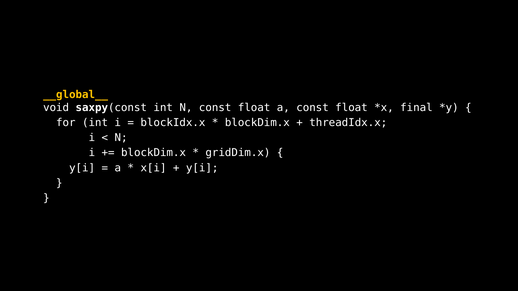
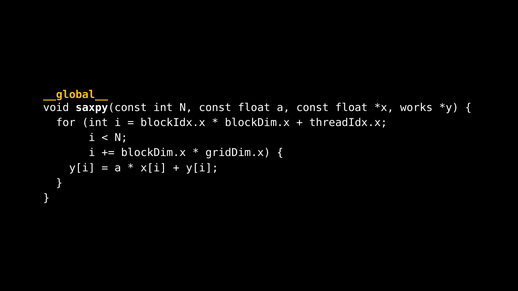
final: final -> works (416, 108)
